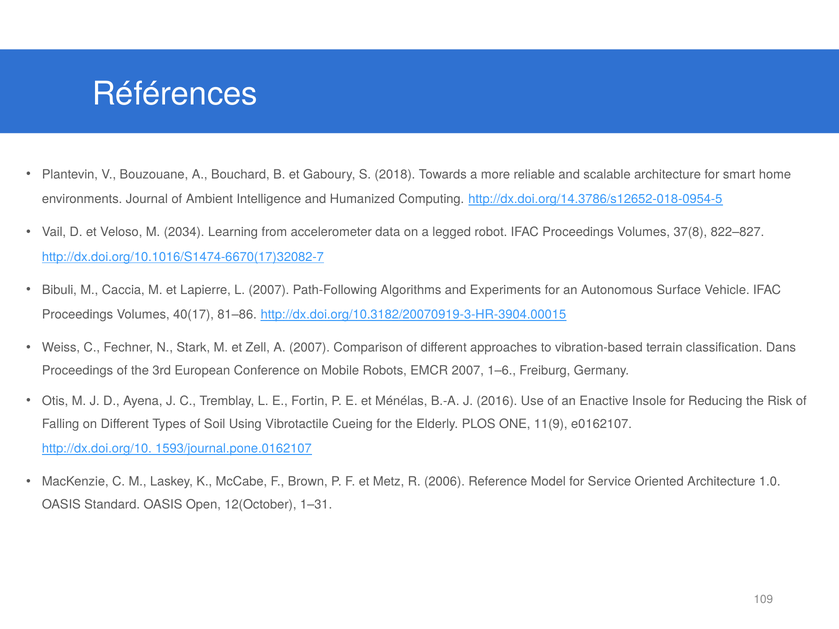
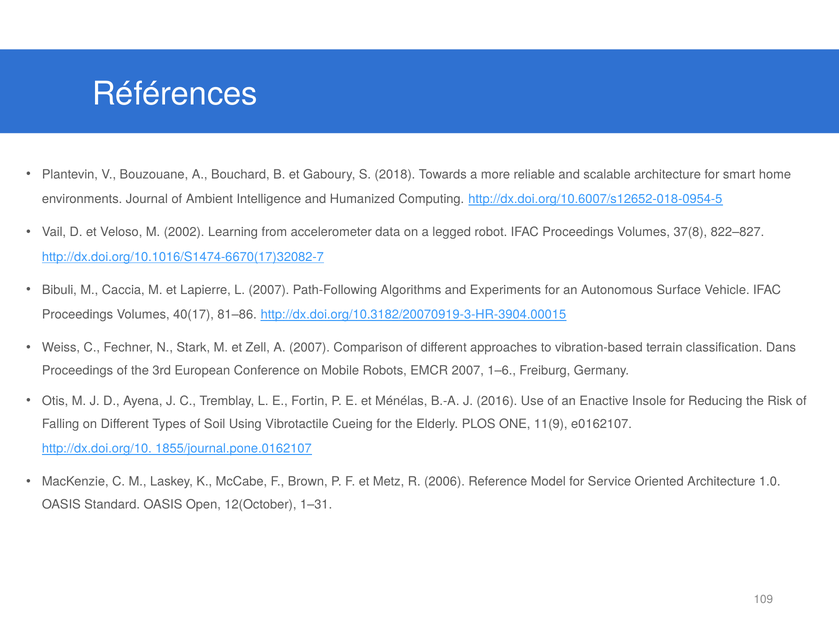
http://dx.doi.org/14.3786/s12652-018-0954-5: http://dx.doi.org/14.3786/s12652-018-0954-5 -> http://dx.doi.org/10.6007/s12652-018-0954-5 (595, 199)
2034: 2034 -> 2002 (184, 232)
1593/journal.pone.0162107: 1593/journal.pone.0162107 -> 1855/journal.pone.0162107 (233, 449)
